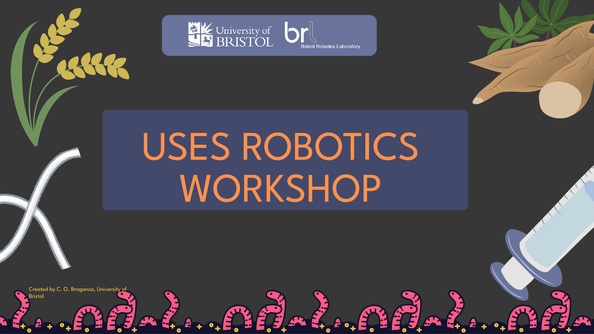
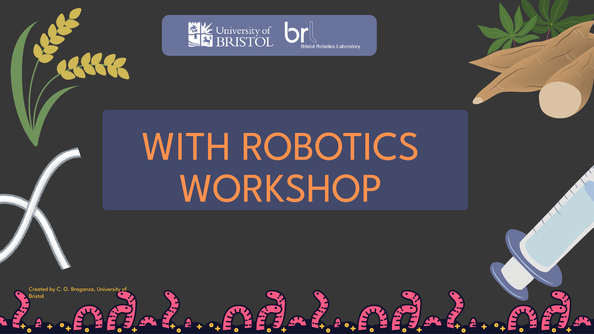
USES: USES -> WITH (186, 146)
